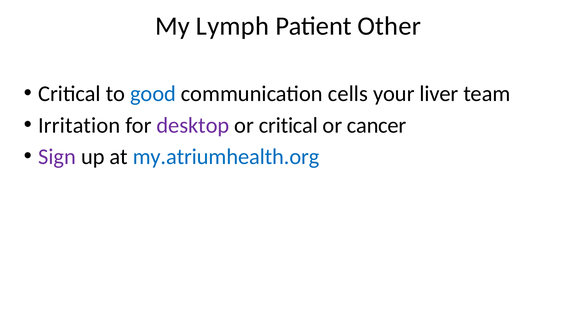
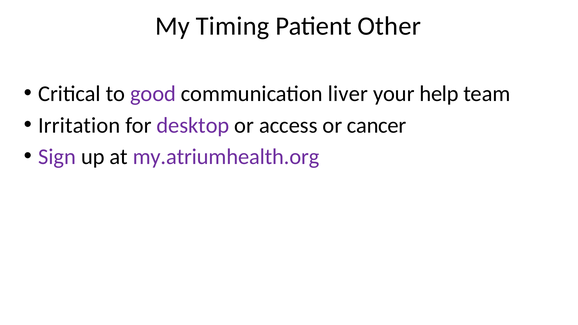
Lymph: Lymph -> Timing (233, 26)
good colour: blue -> purple (153, 94)
cells: cells -> liver (348, 94)
liver: liver -> help (439, 94)
or critical: critical -> access (288, 125)
my.atriumhealth.org colour: blue -> purple (226, 157)
